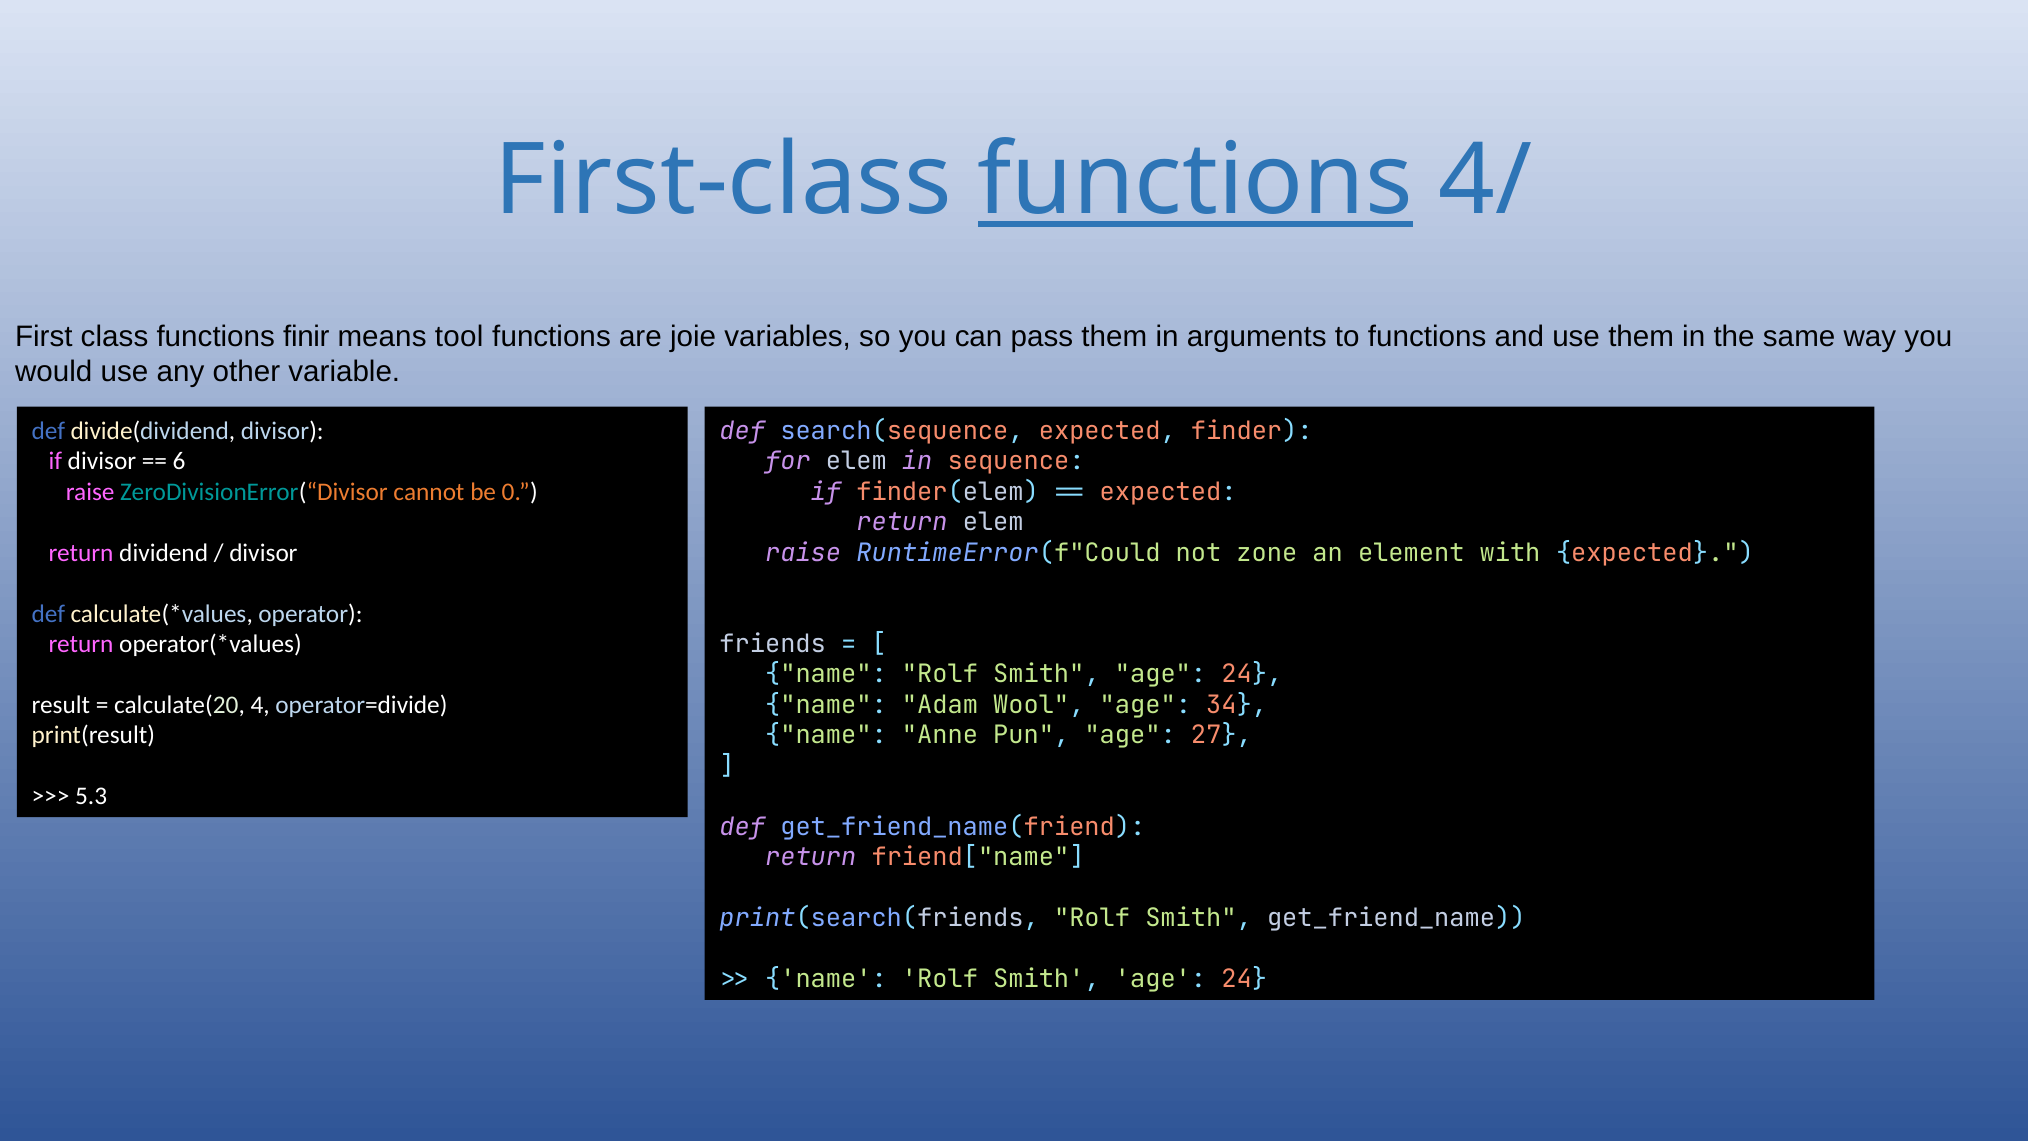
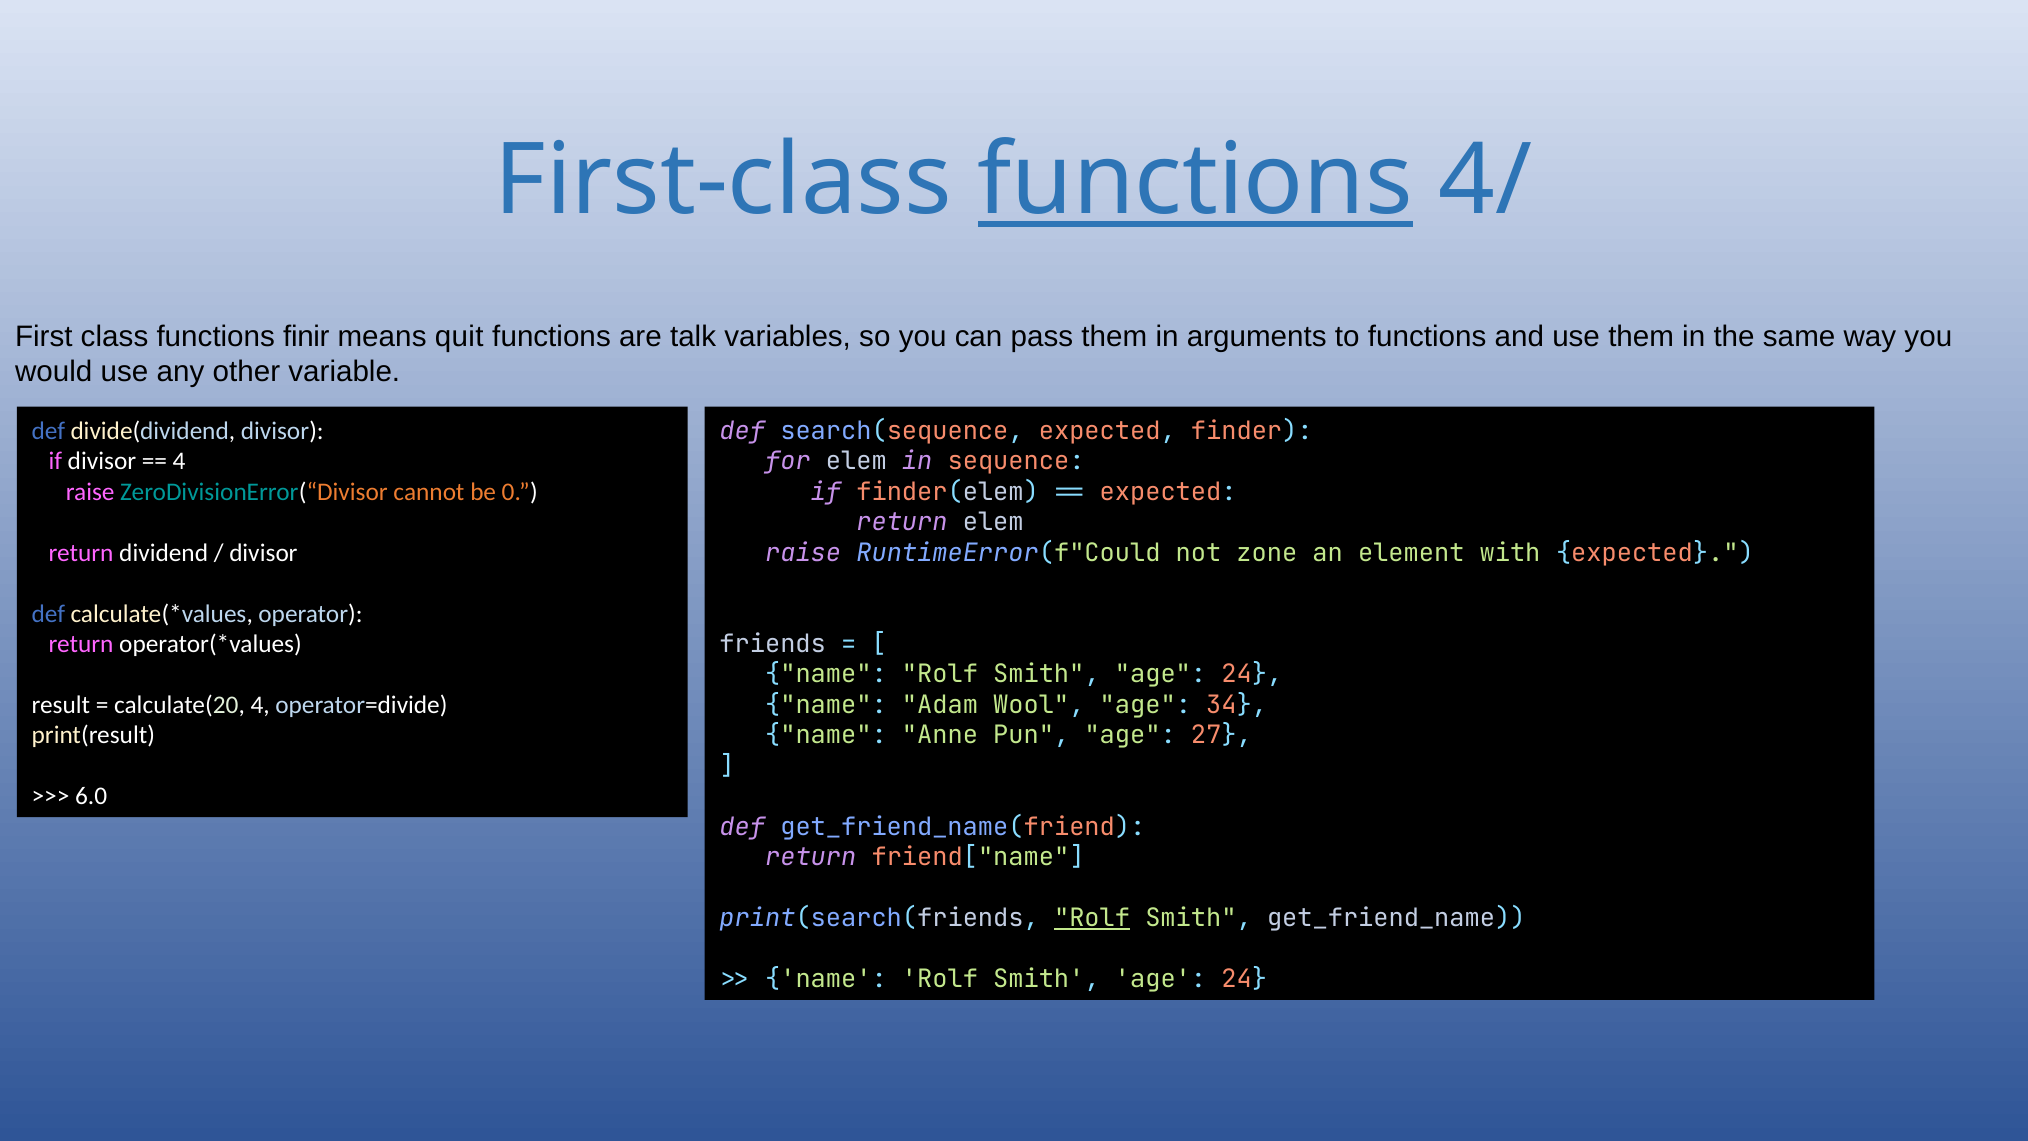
tool: tool -> quit (459, 337)
joie: joie -> talk (693, 337)
6: 6 -> 4 (179, 462)
5.3: 5.3 -> 6.0 (91, 796)
Rolf underline: none -> present (1092, 918)
